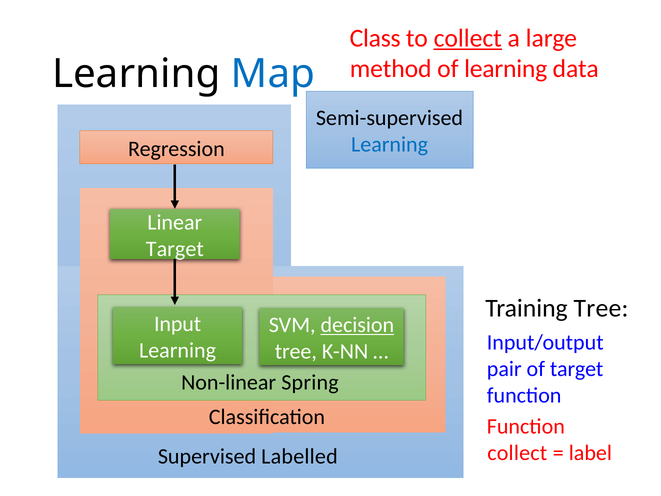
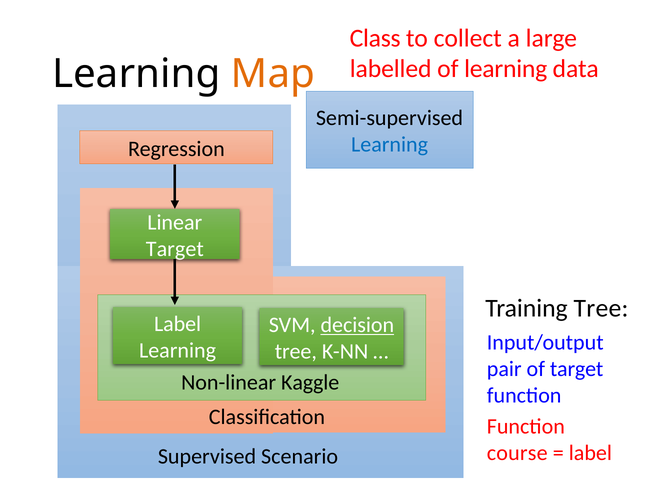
collect underline: present -> none (468, 38)
method: method -> labelled (391, 69)
Map colour: blue -> orange (273, 74)
Input: Input -> Label (178, 324)
Spring: Spring -> Kaggle (310, 382)
collect: collect -> course (517, 453)
Labelled: Labelled -> Scenario (300, 456)
